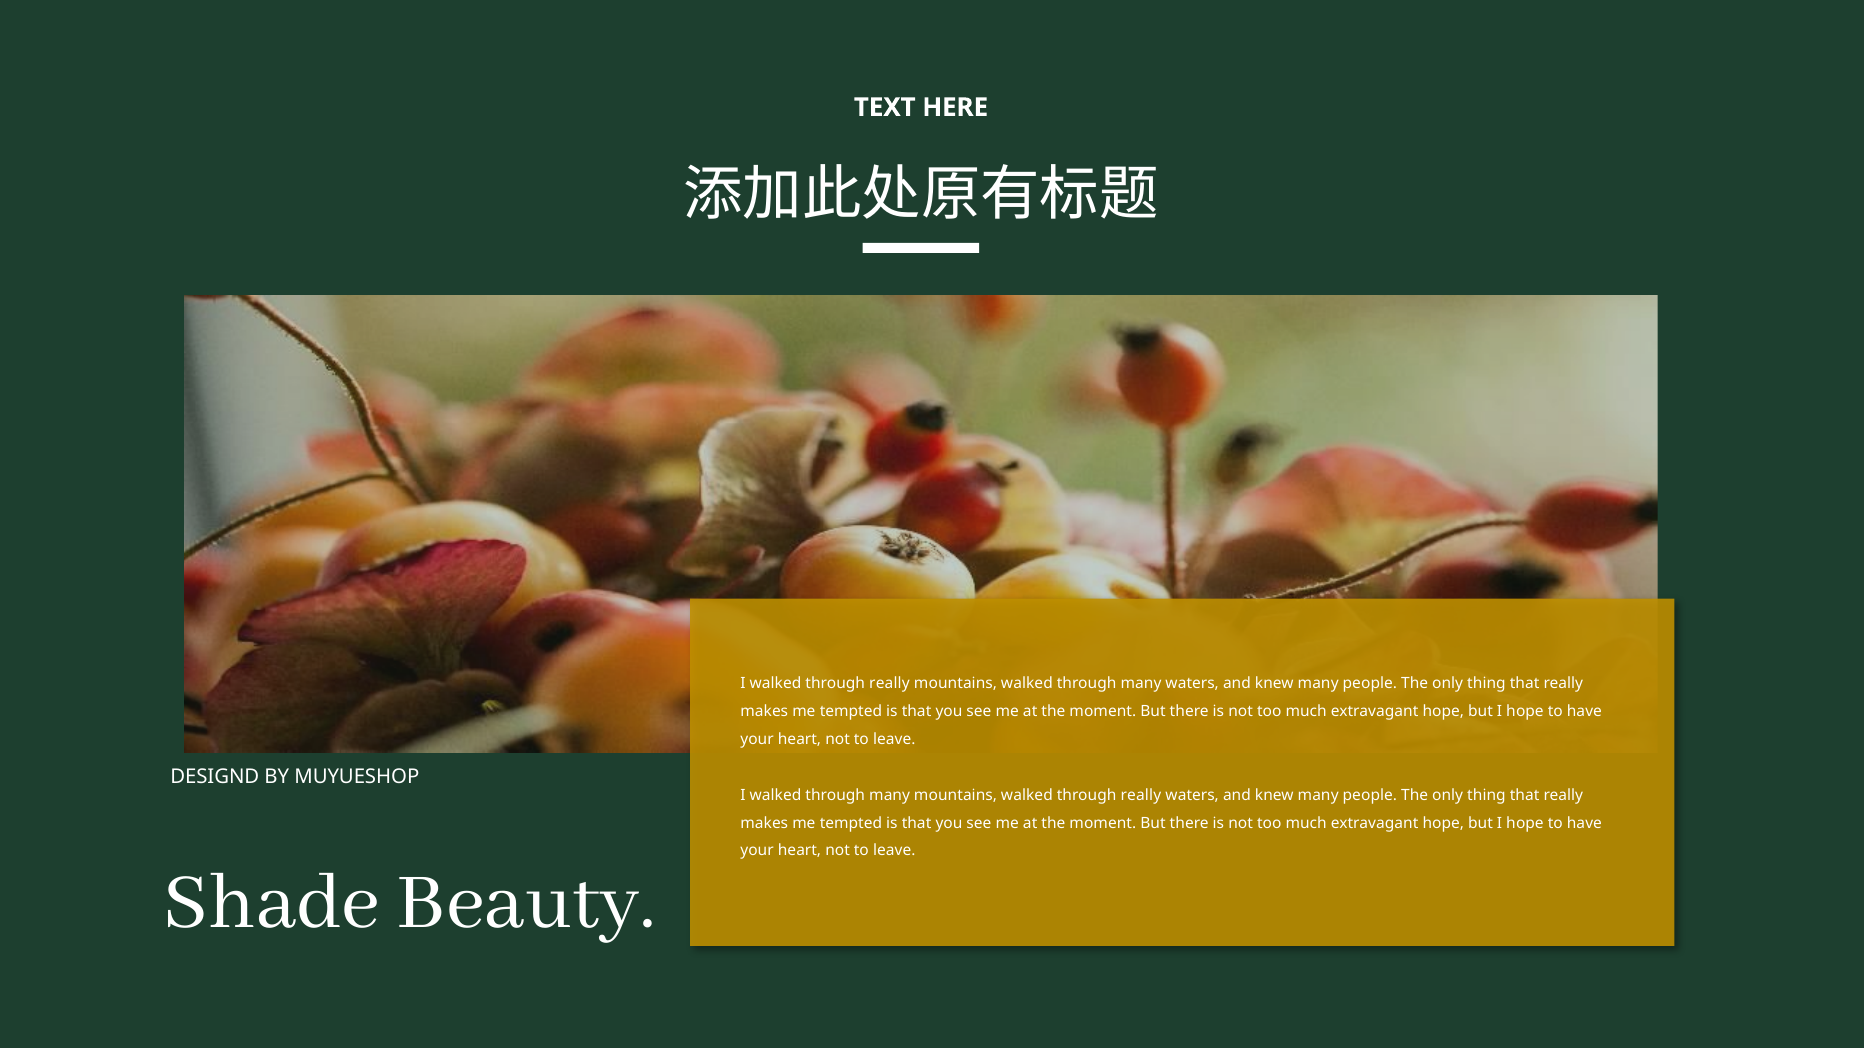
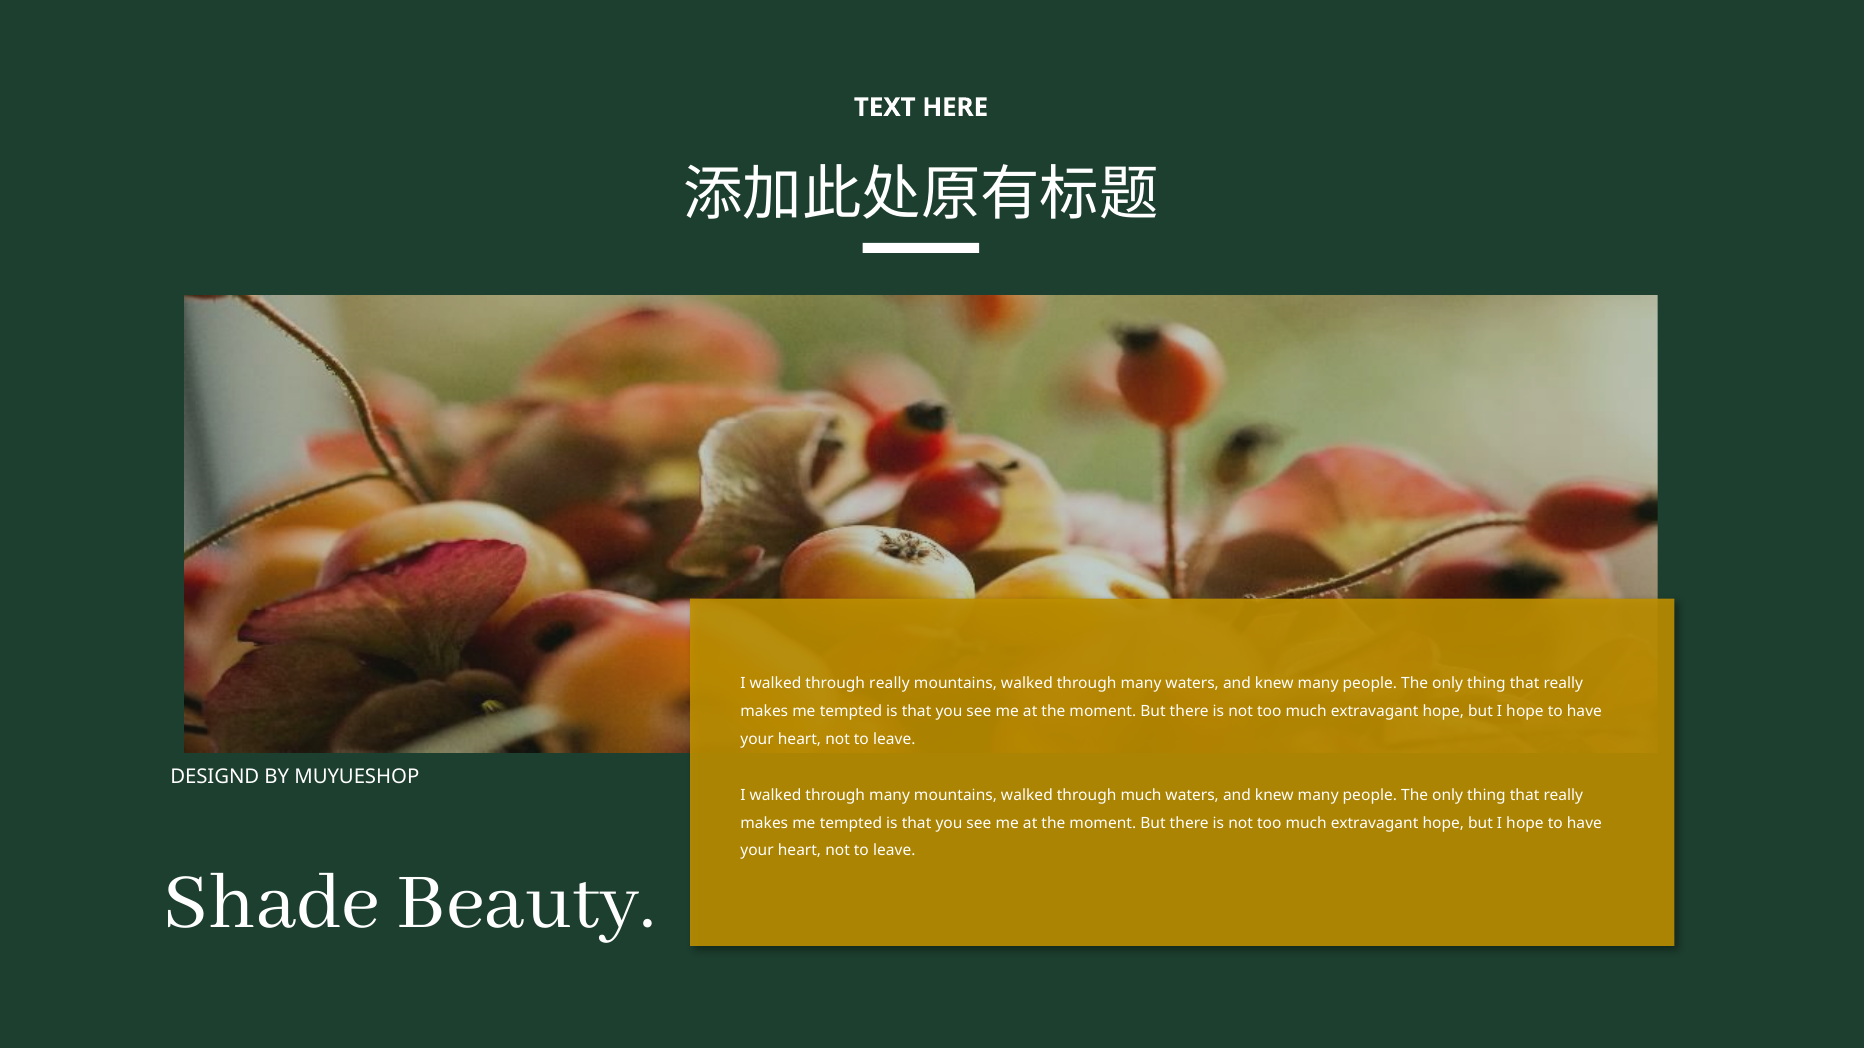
mountains walked through really: really -> much (1141, 795)
